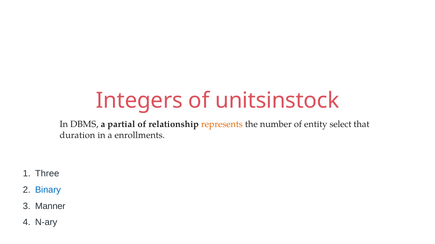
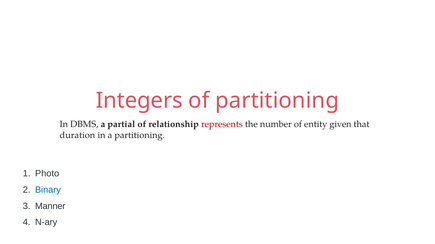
of unitsinstock: unitsinstock -> partitioning (277, 101)
represents colour: orange -> red (222, 125)
select: select -> given (341, 125)
a enrollments: enrollments -> partitioning (140, 135)
Three: Three -> Photo (47, 174)
